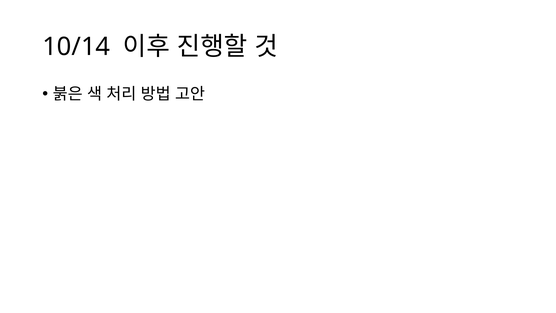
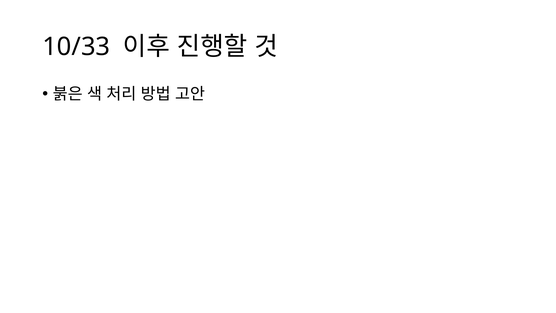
10/14: 10/14 -> 10/33 (76, 47)
